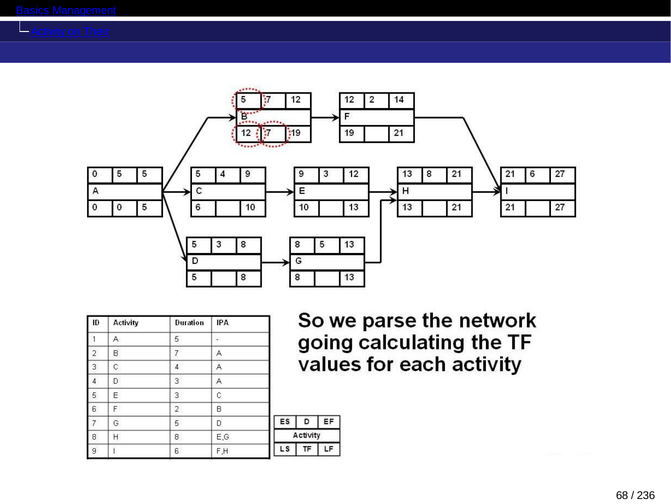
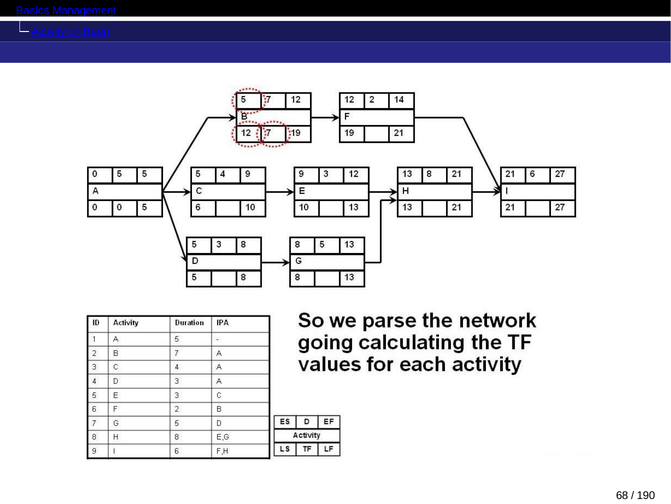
Their: Their -> Been (96, 32)
236: 236 -> 190 (646, 495)
